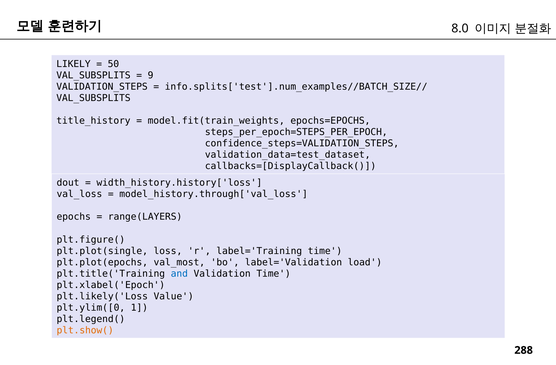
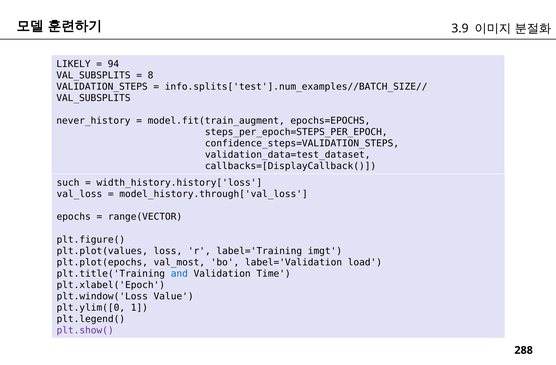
8.0: 8.0 -> 3.9 (460, 28)
50: 50 -> 94 (113, 64)
9: 9 -> 8 (151, 75)
title_history: title_history -> never_history (93, 121)
model.fit(train_weights: model.fit(train_weights -> model.fit(train_augment (216, 121)
dout: dout -> such (68, 183)
range(LAYERS: range(LAYERS -> range(VECTOR (145, 217)
plt.plot(single: plt.plot(single -> plt.plot(values (102, 251)
label='Training time: time -> imgt (325, 251)
plt.likely('Loss: plt.likely('Loss -> plt.window('Loss (102, 297)
plt.show( colour: orange -> purple (85, 331)
